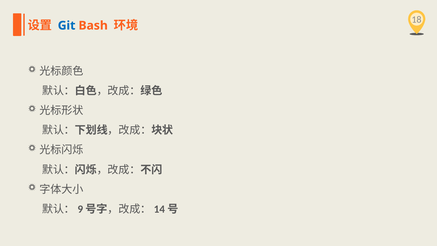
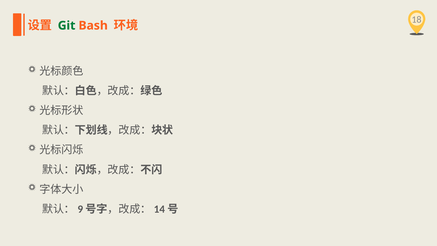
Git colour: blue -> green (67, 26)
